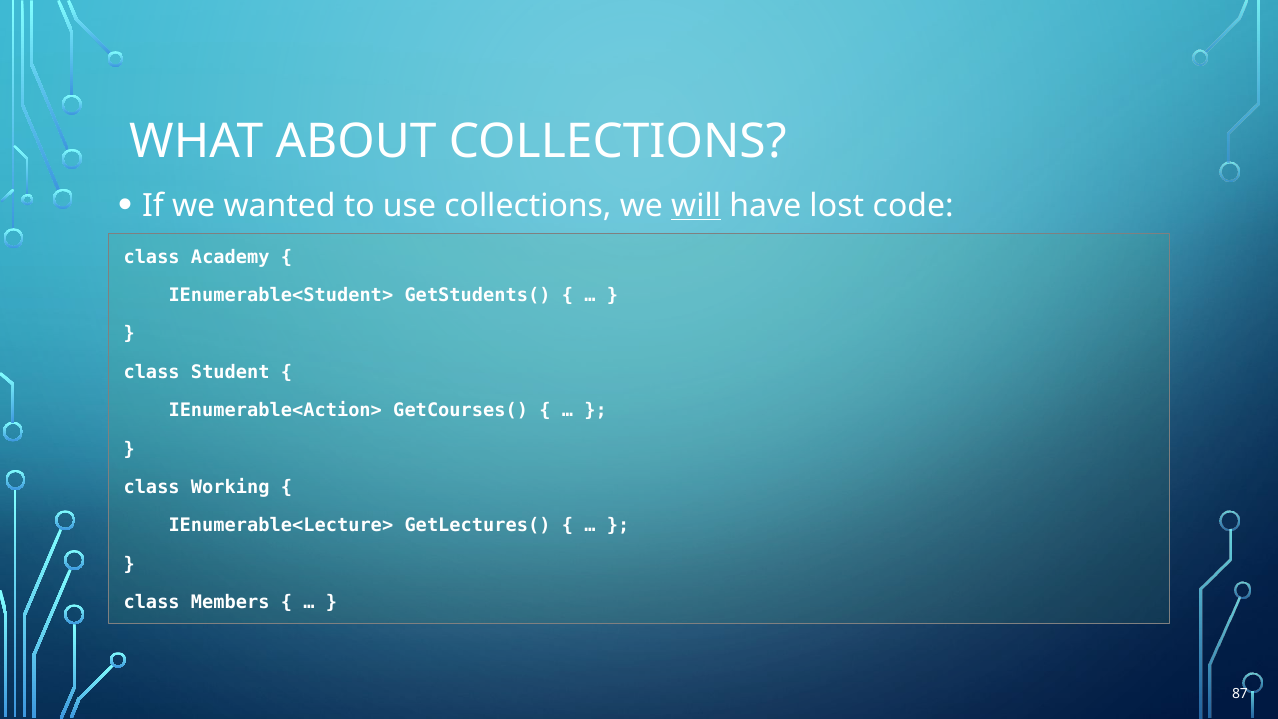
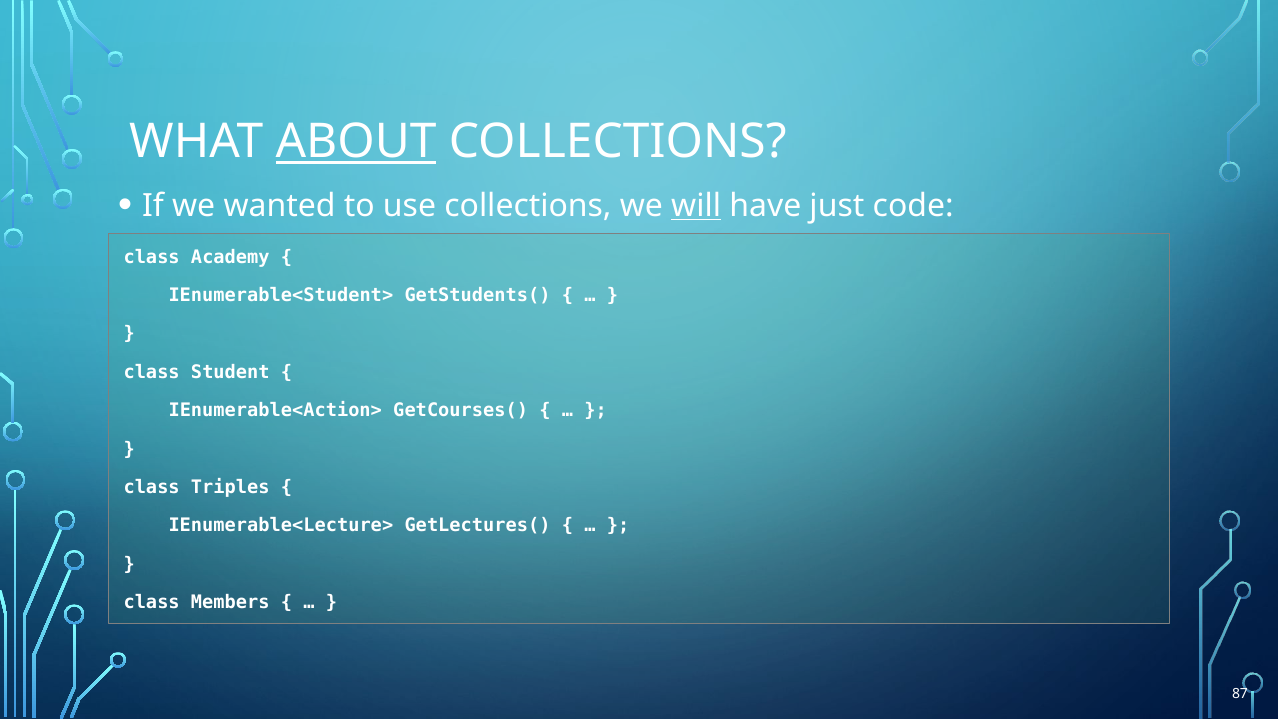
ABOUT underline: none -> present (356, 142)
lost: lost -> just (837, 206)
Working: Working -> Triples (230, 487)
